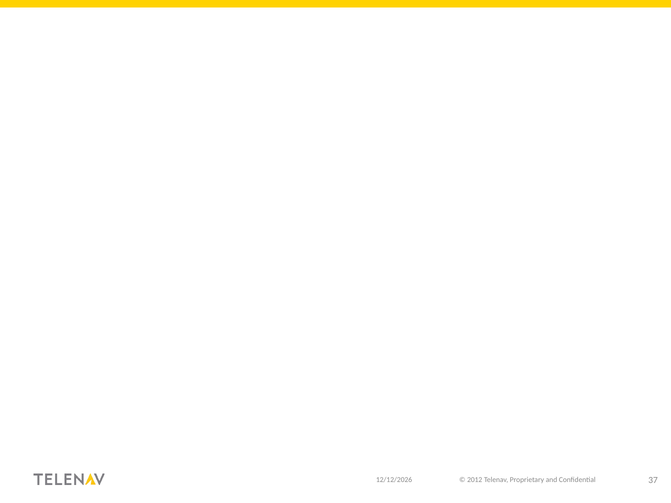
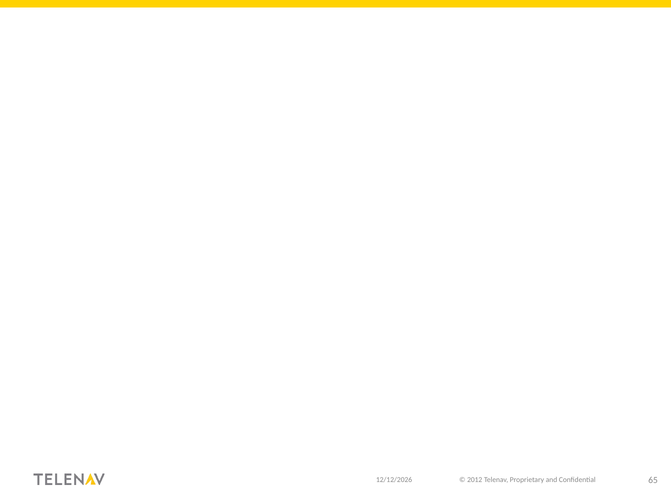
37: 37 -> 65 (653, 480)
